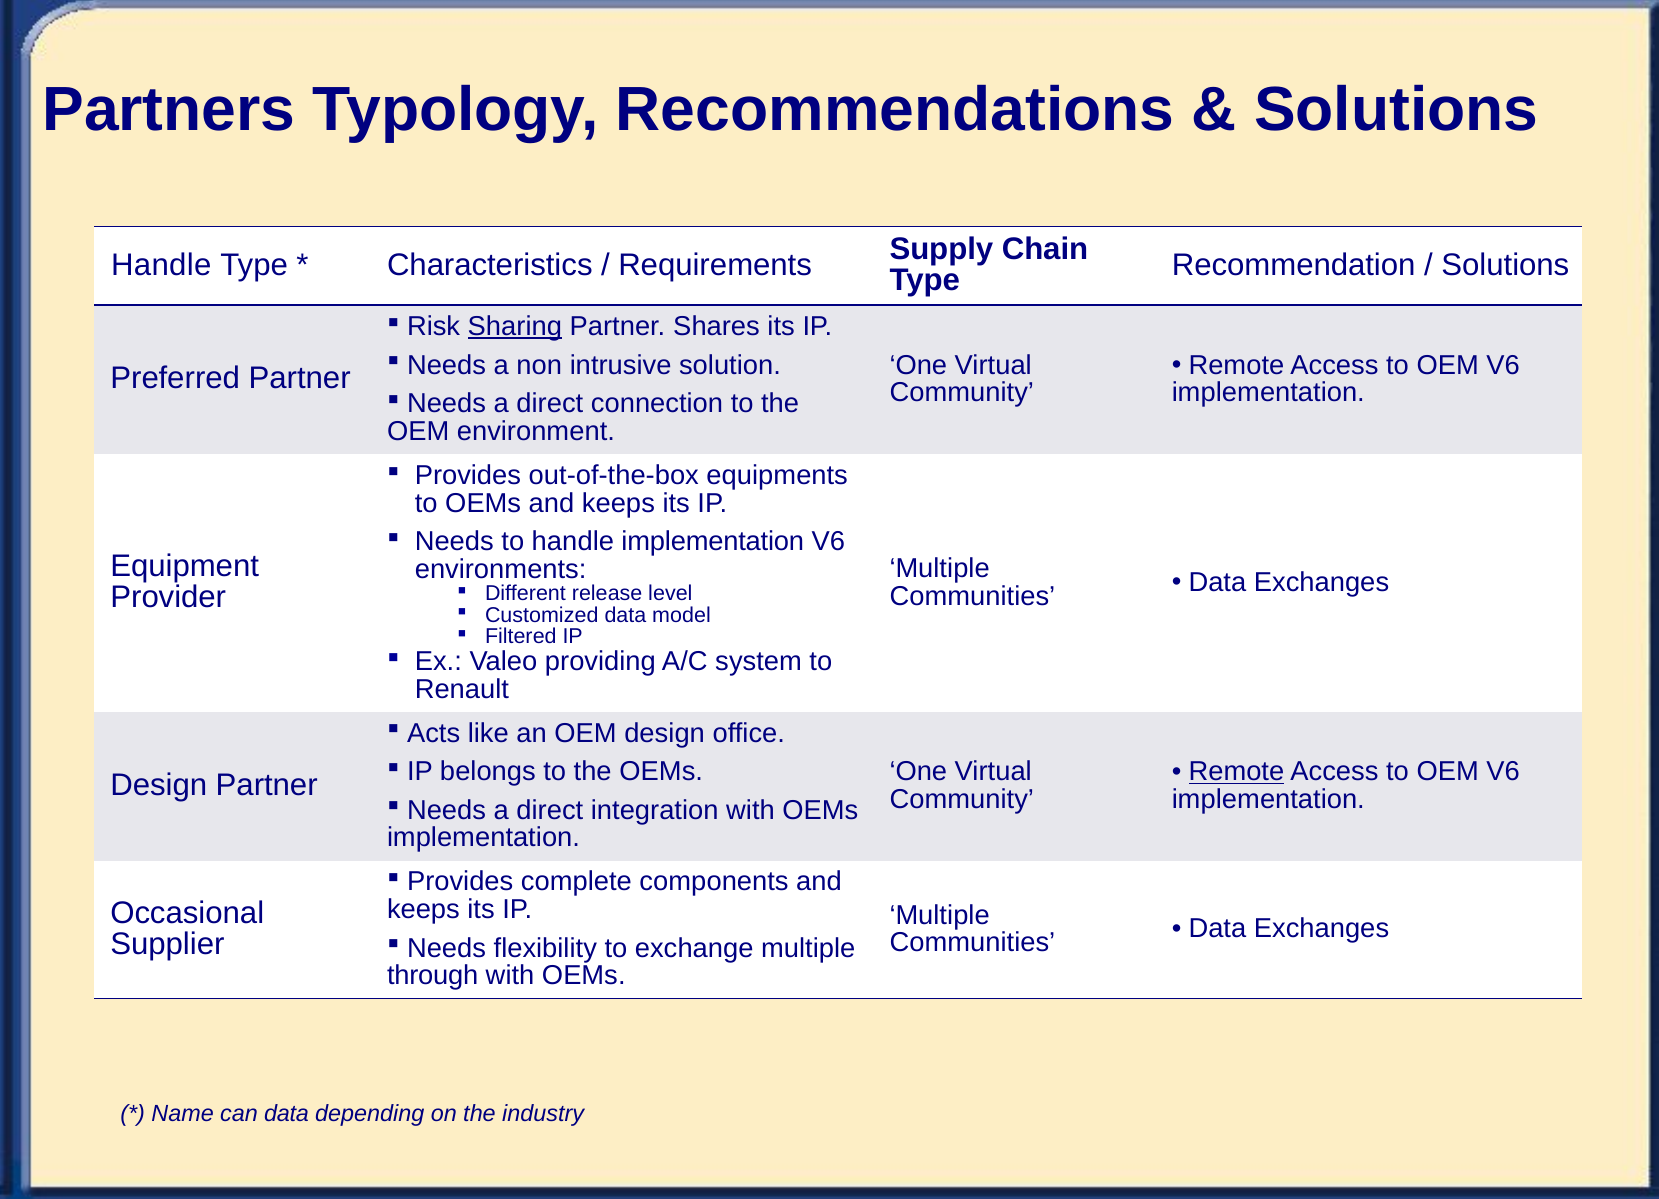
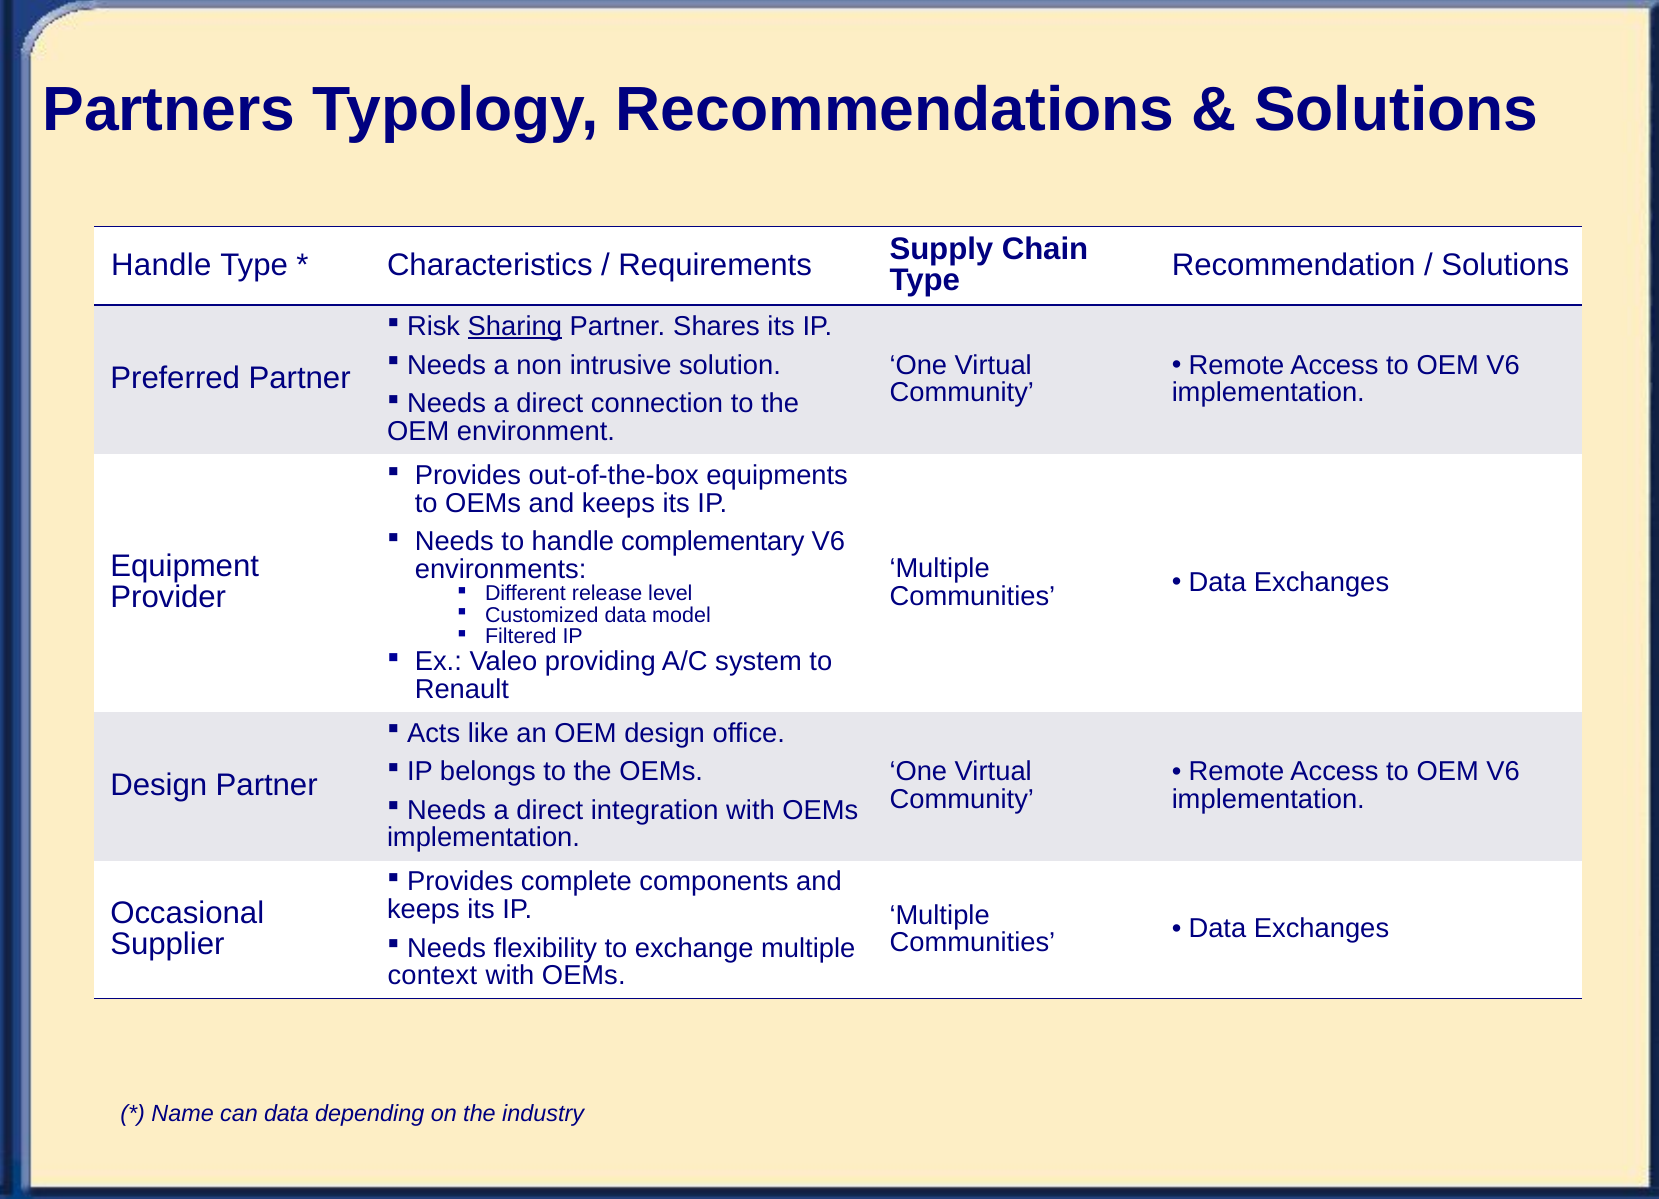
handle implementation: implementation -> complementary (713, 542)
Remote underline: present -> none (1236, 772)
through: through -> context (432, 976)
